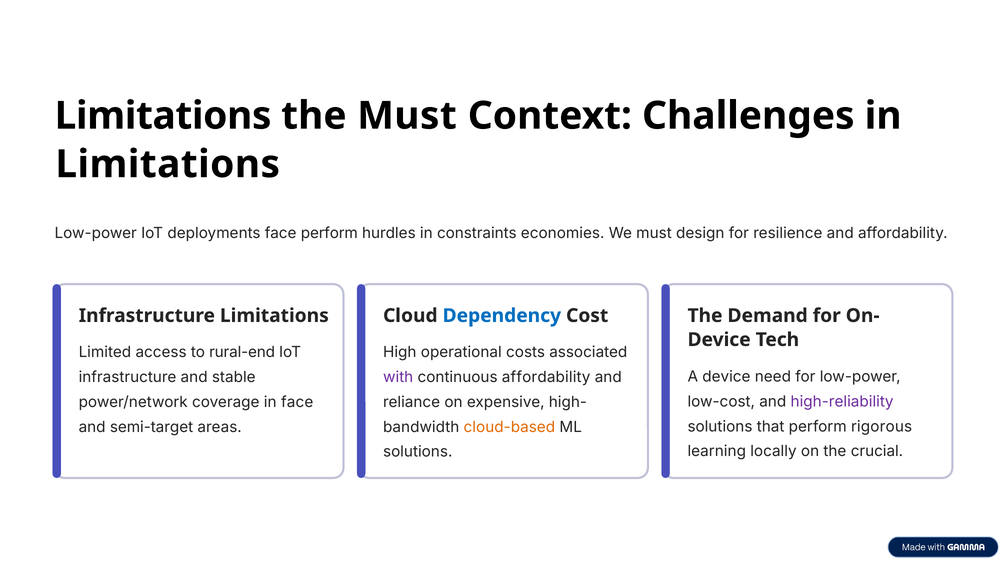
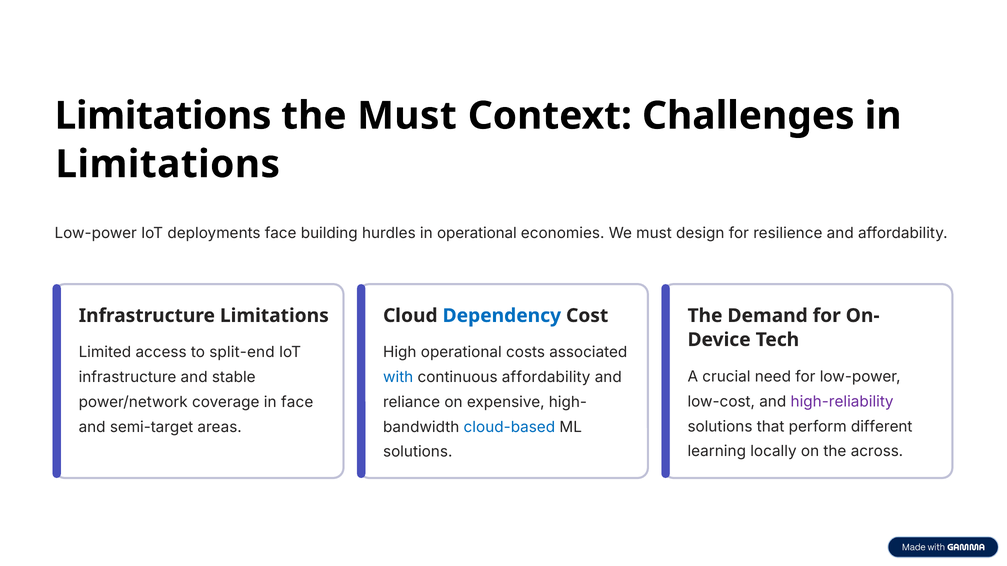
face perform: perform -> building (329, 234)
in constraints: constraints -> operational (477, 234)
rural-end: rural-end -> split-end (242, 353)
A device: device -> crucial (726, 377)
with colour: purple -> blue (398, 377)
rigorous: rigorous -> different (882, 427)
cloud-based colour: orange -> blue (509, 427)
crucial: crucial -> across (877, 452)
